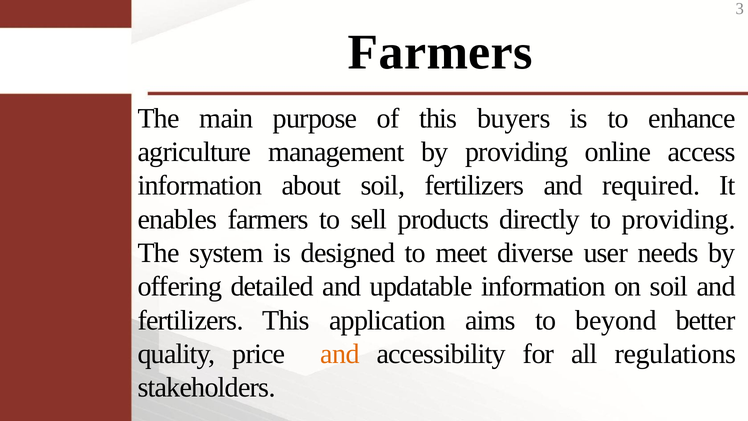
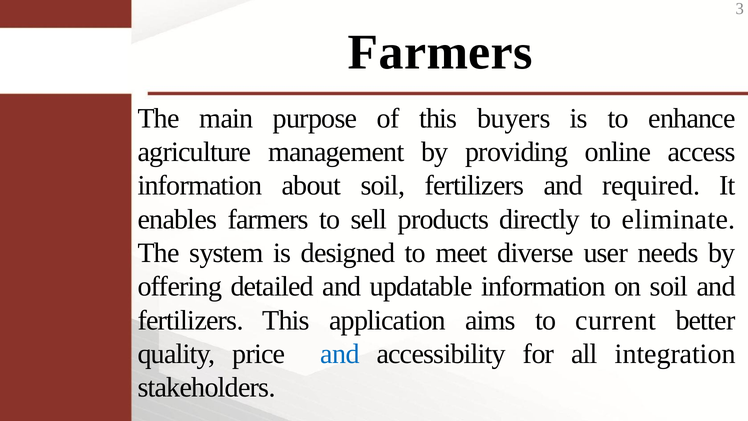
to providing: providing -> eliminate (679, 219)
beyond: beyond -> current (616, 320)
and colour: orange -> blue (340, 354)
regulations: regulations -> integration (675, 354)
